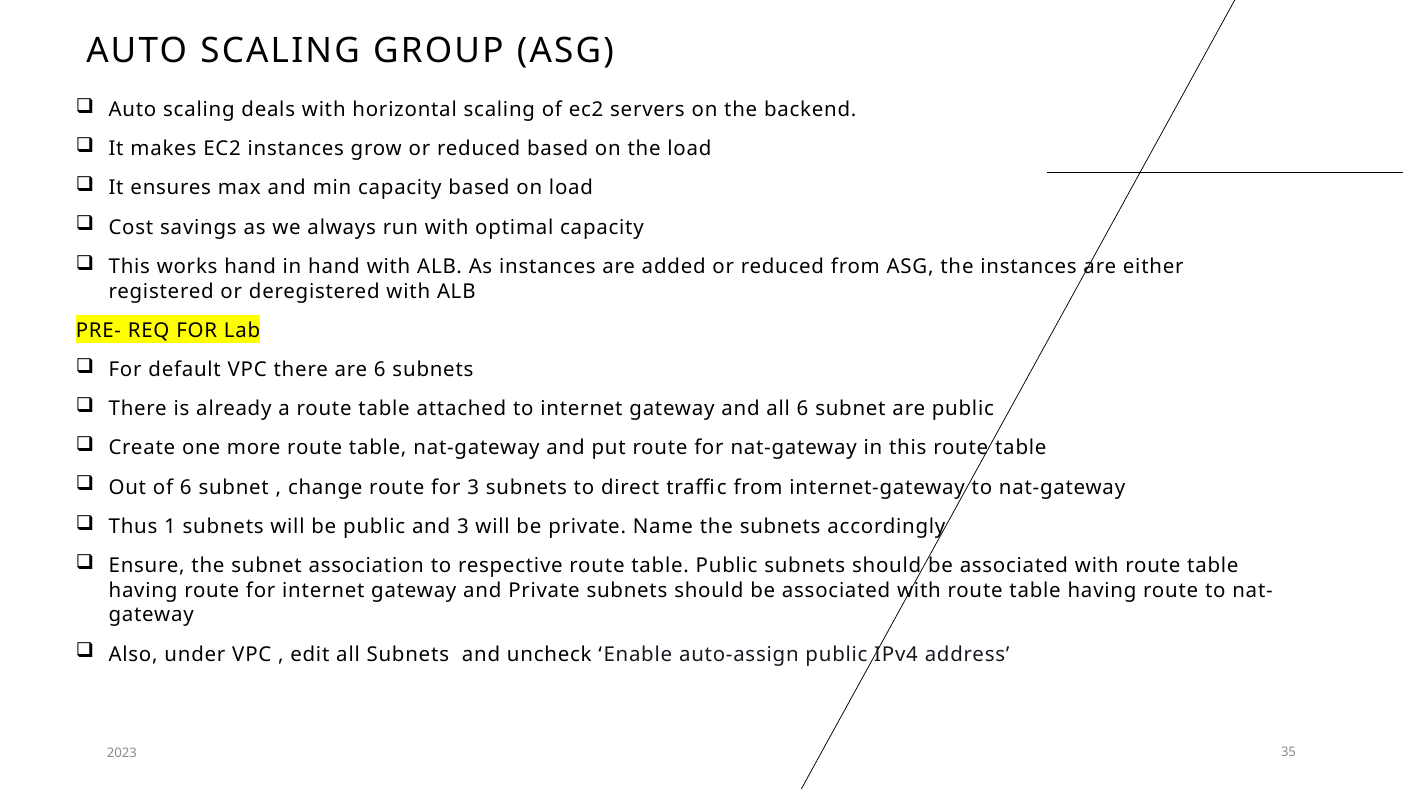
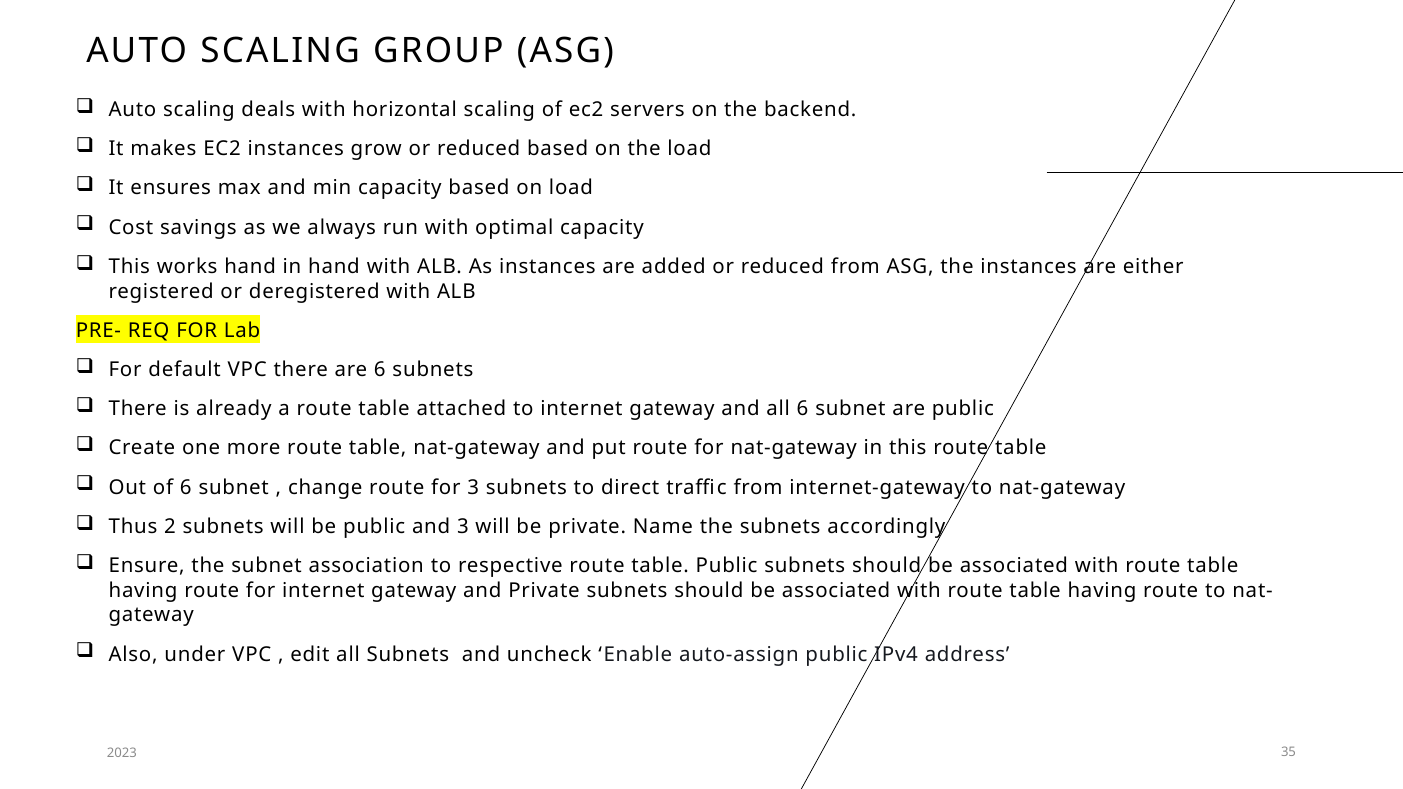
1: 1 -> 2 (170, 527)
